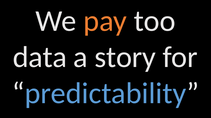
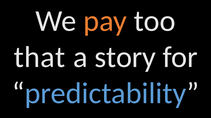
data: data -> that (39, 57)
